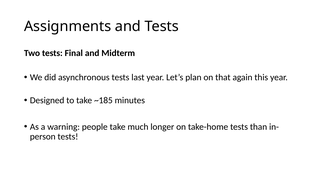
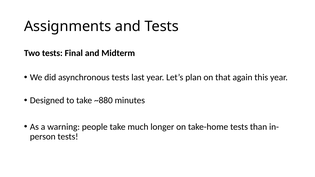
~185: ~185 -> ~880 (103, 101)
